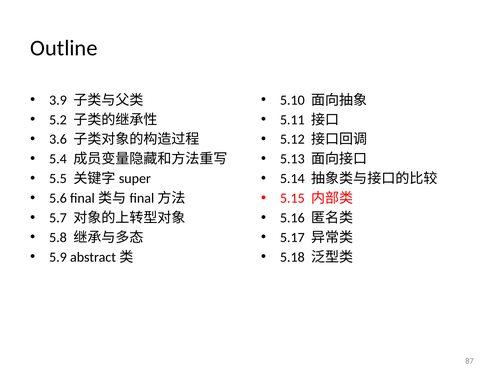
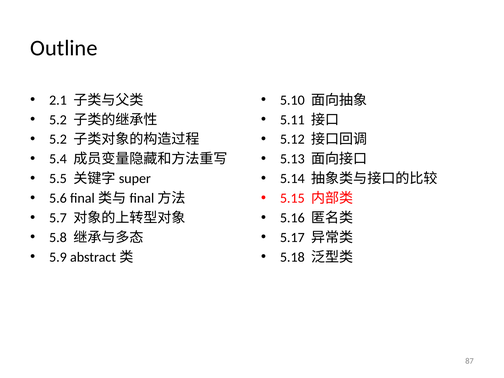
3.9: 3.9 -> 2.1 (58, 100)
3.6: 3.6 -> 5.2 (58, 139)
